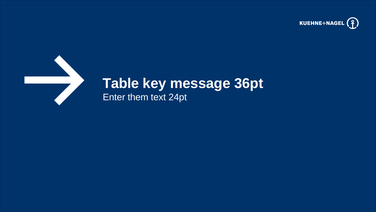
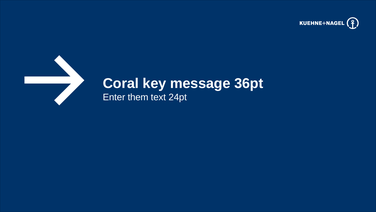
Table: Table -> Coral (121, 83)
